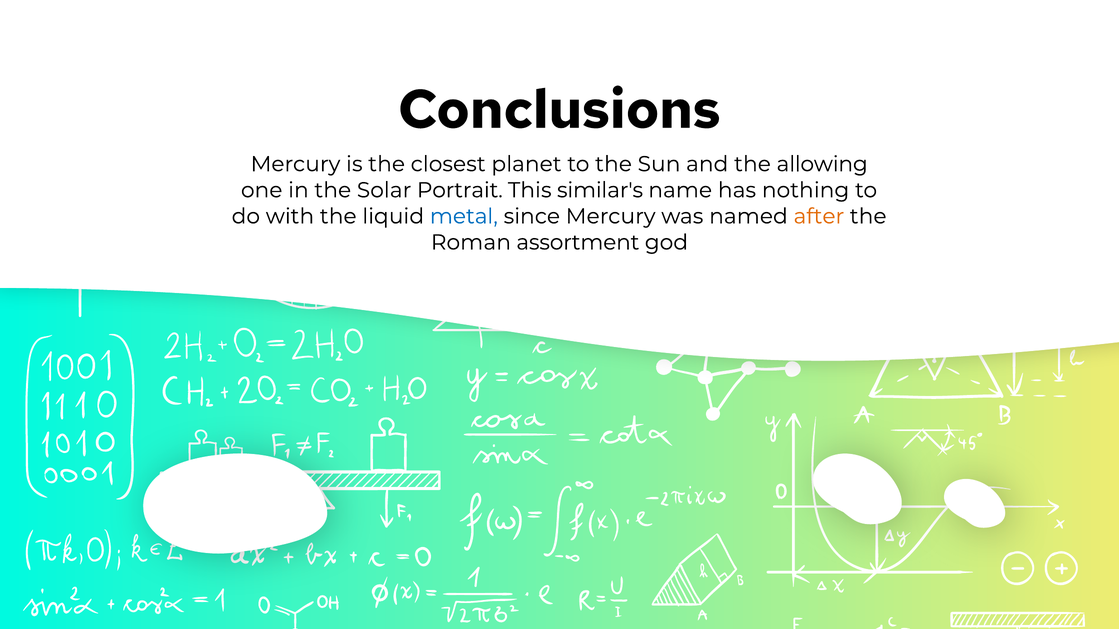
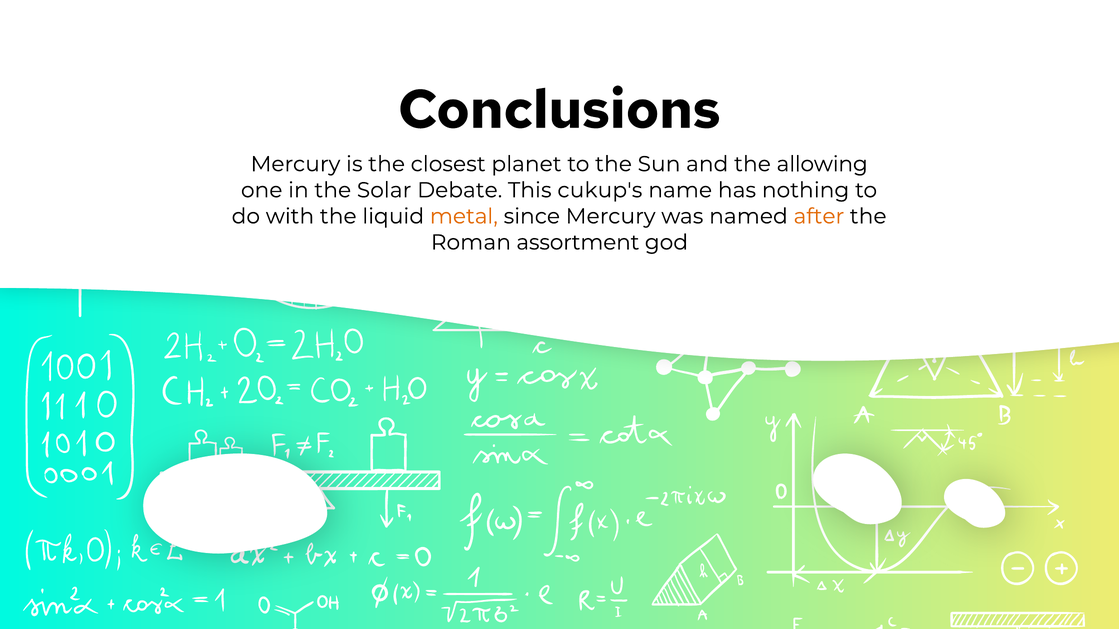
Portrait: Portrait -> Debate (460, 190)
similar's: similar's -> cukup's (600, 190)
metal colour: blue -> orange (464, 216)
